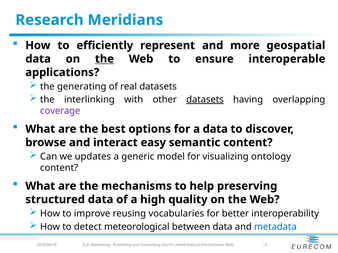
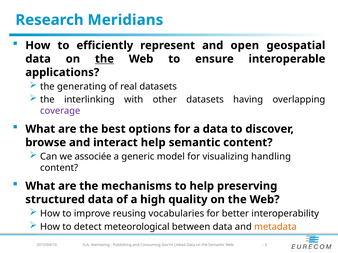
more: more -> open (245, 45)
datasets underline: present -> none (205, 100)
interact easy: easy -> help (153, 143)
updates: updates -> associée (93, 157)
ontology: ontology -> handling (271, 157)
metadata colour: blue -> orange (275, 227)
